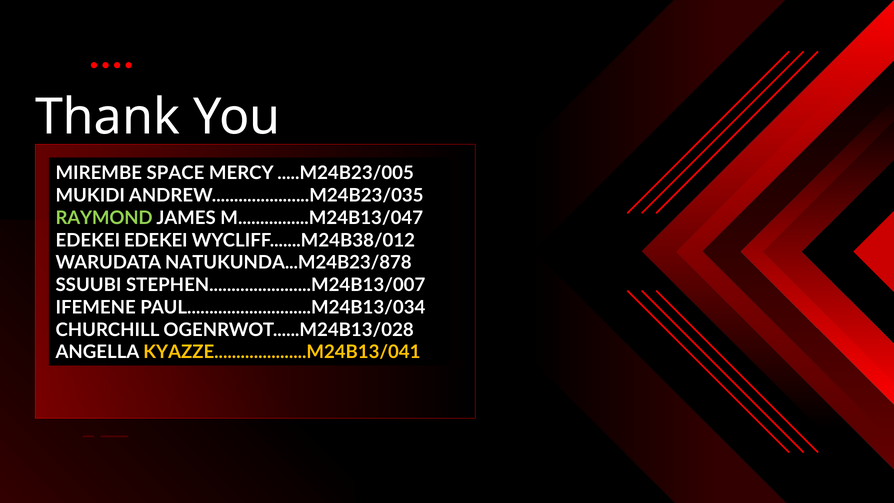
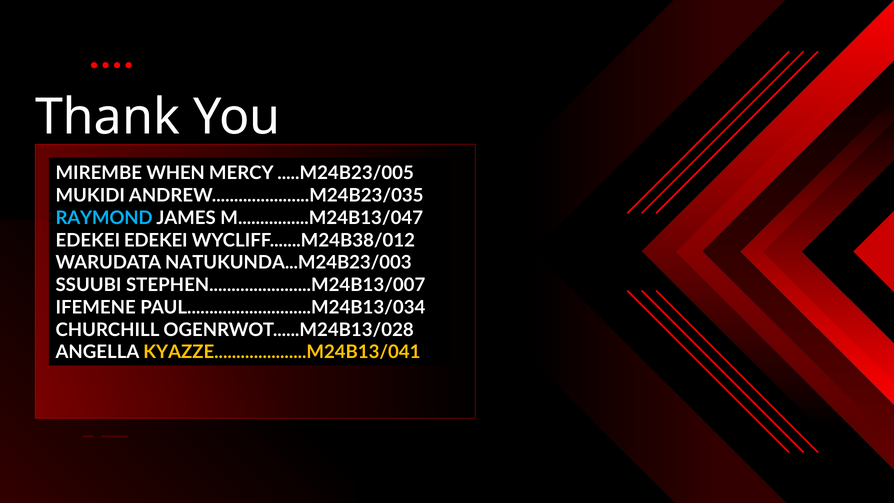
SPACE: SPACE -> WHEN (176, 173)
RAYMOND colour: light green -> light blue (104, 218)
NATUKUNDA...M24B23/878: NATUKUNDA...M24B23/878 -> NATUKUNDA...M24B23/003 (288, 263)
